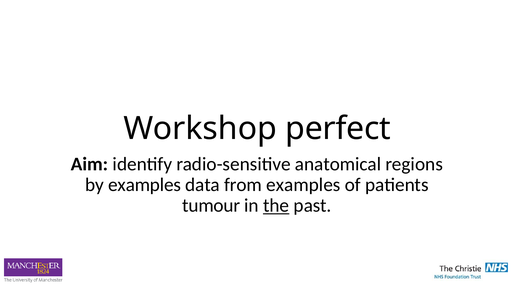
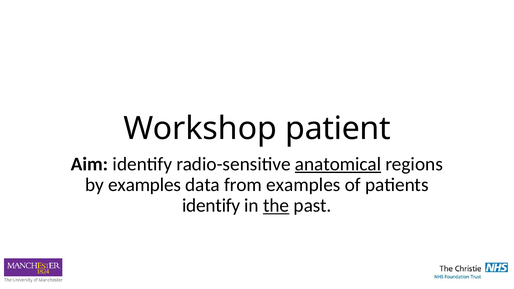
perfect: perfect -> patient (338, 128)
anatomical underline: none -> present (338, 164)
tumour: tumour -> identify (211, 206)
